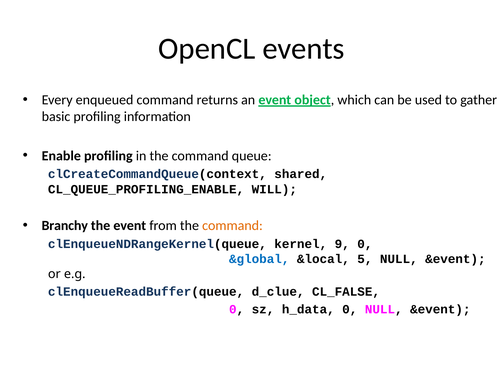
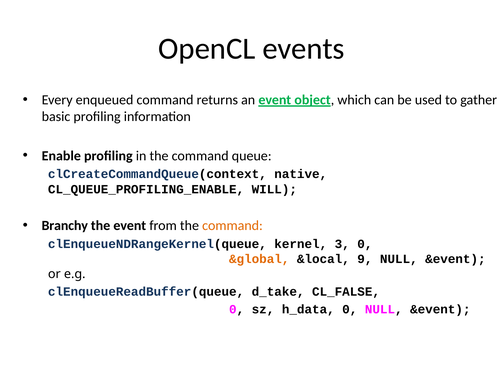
shared: shared -> native (301, 174)
9: 9 -> 3 (342, 244)
&global colour: blue -> orange (259, 259)
5: 5 -> 9 (365, 259)
d_clue: d_clue -> d_take (278, 292)
